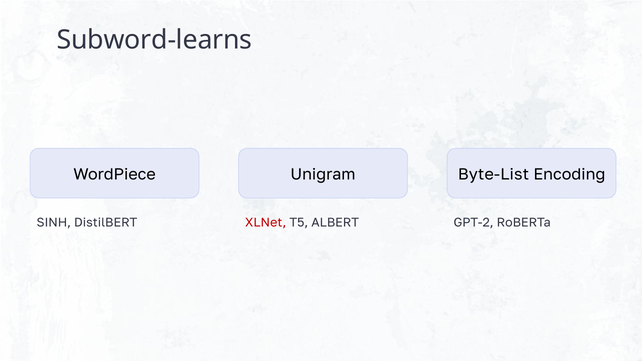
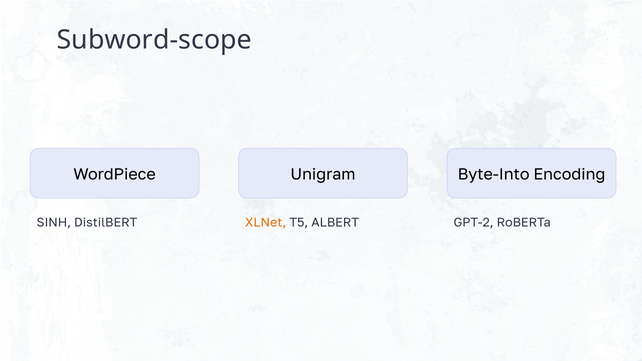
Subword-learns: Subword-learns -> Subword-scope (154, 40)
Byte-List: Byte-List -> Byte-Into (494, 174)
XLNet colour: red -> orange (266, 223)
